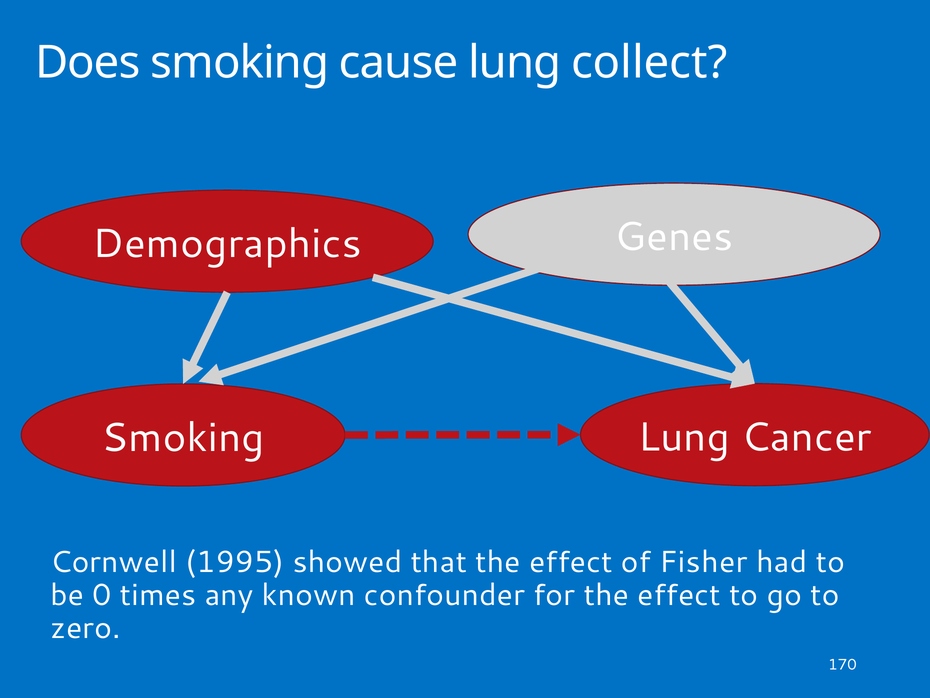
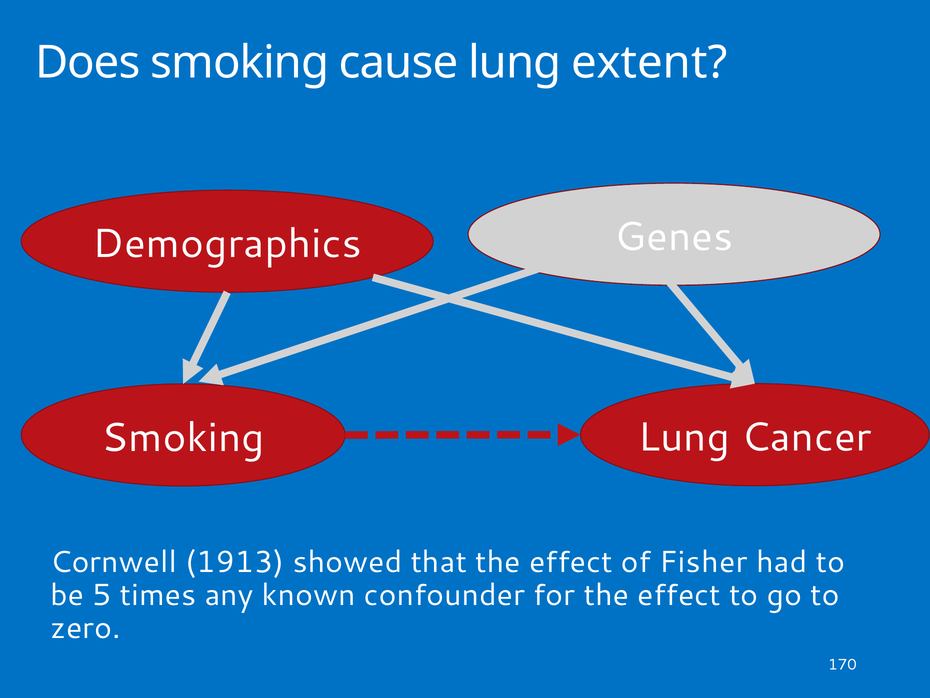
collect: collect -> extent (649, 63)
1995: 1995 -> 1913 (235, 562)
0: 0 -> 5 (102, 595)
